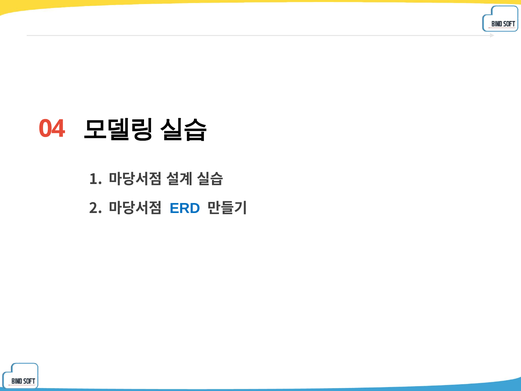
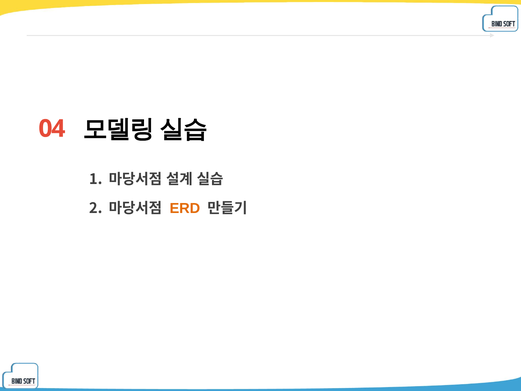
ERD colour: blue -> orange (185, 208)
